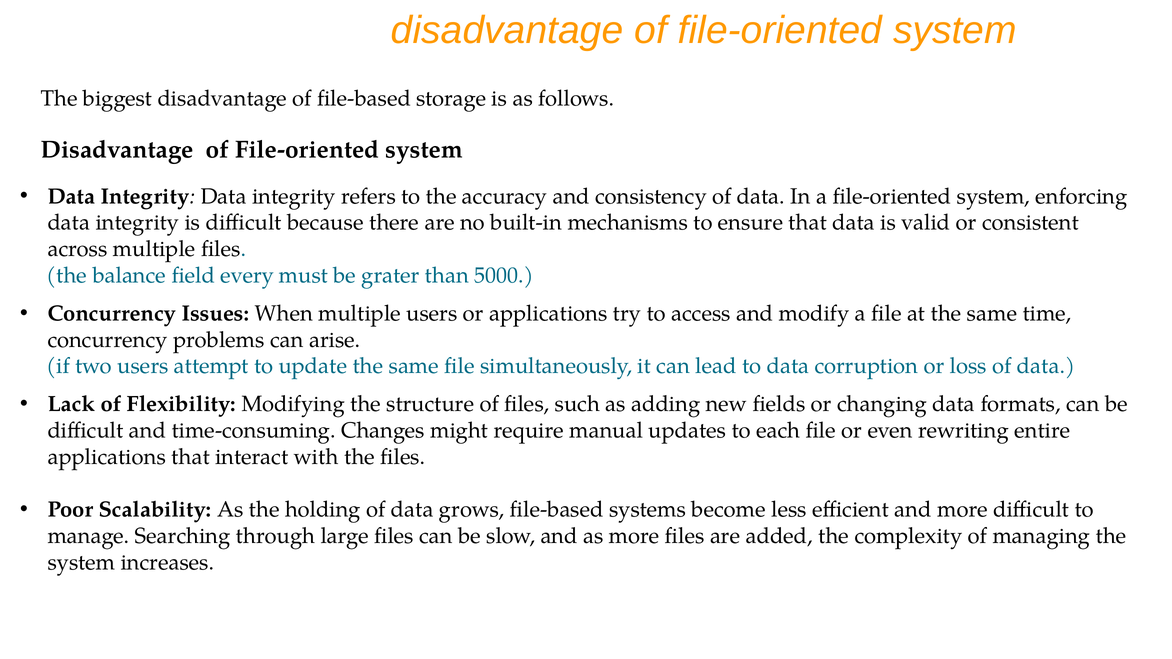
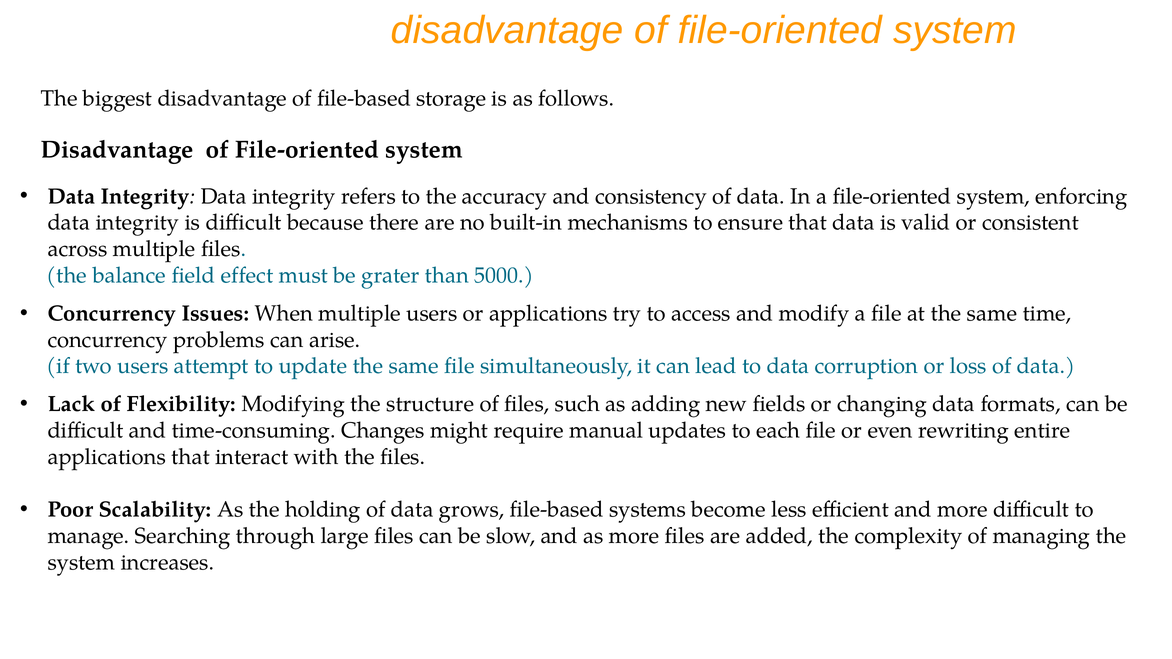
every: every -> effect (247, 275)
